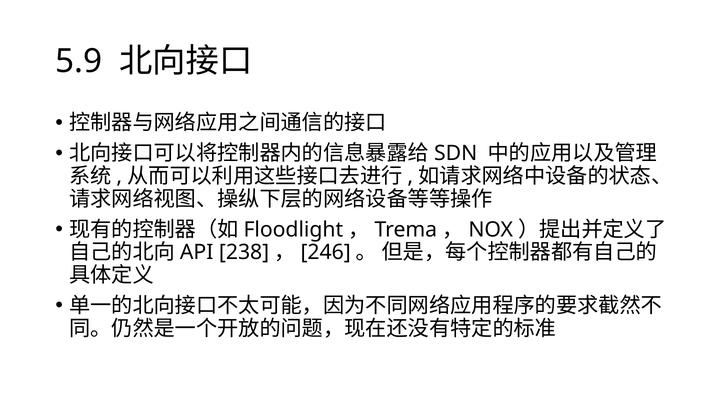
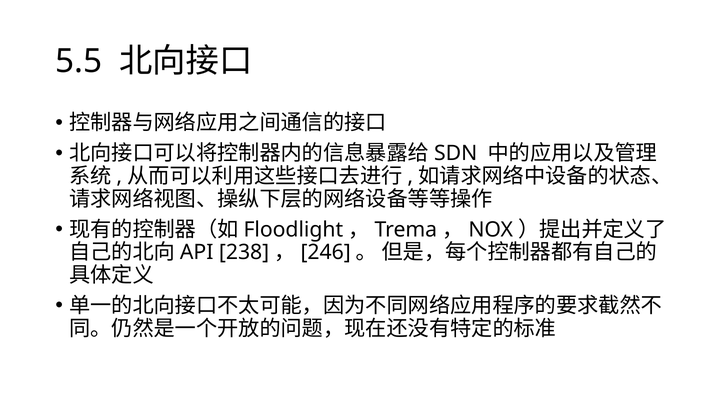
5.9: 5.9 -> 5.5 (79, 61)
